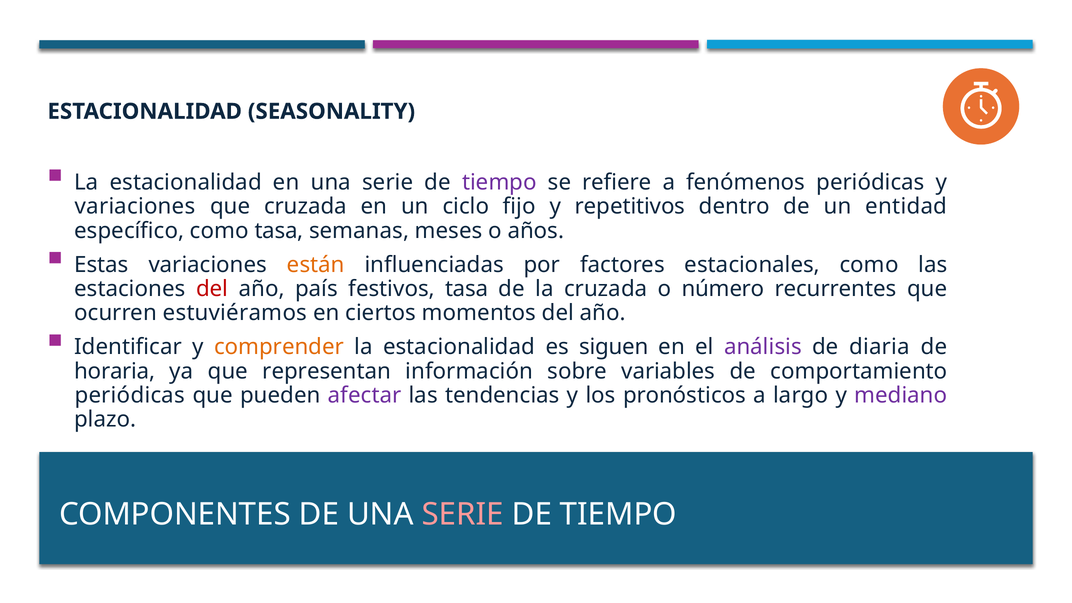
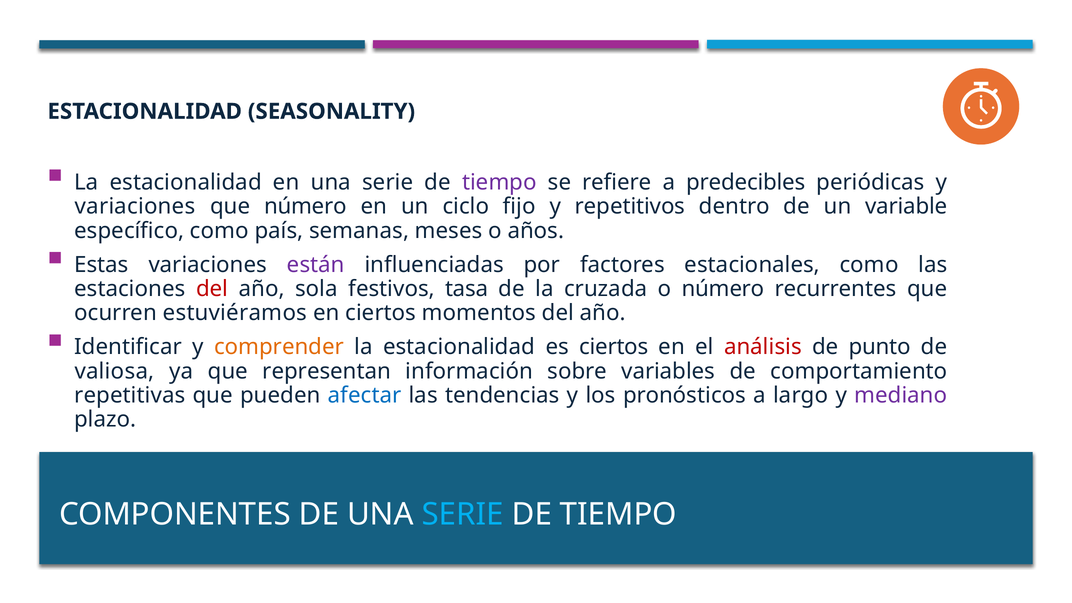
fenómenos: fenómenos -> predecibles (746, 182)
que cruzada: cruzada -> número (306, 207)
entidad: entidad -> variable (906, 207)
como tasa: tasa -> país (279, 231)
están colour: orange -> purple (316, 265)
país: país -> sola (316, 289)
es siguen: siguen -> ciertos (614, 347)
análisis colour: purple -> red (763, 347)
diaria: diaria -> punto (880, 347)
horaria: horaria -> valiosa (115, 371)
periódicas: periódicas -> repetitivas (130, 395)
afectar colour: purple -> blue (365, 395)
SERIE colour: pink -> light blue (463, 515)
